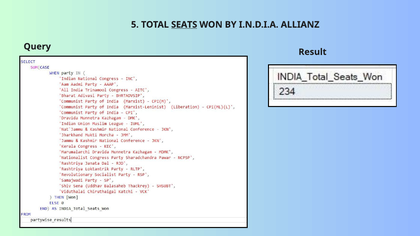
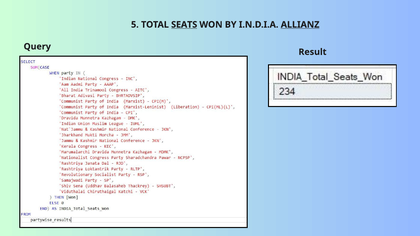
ALLIANZ underline: none -> present (300, 25)
